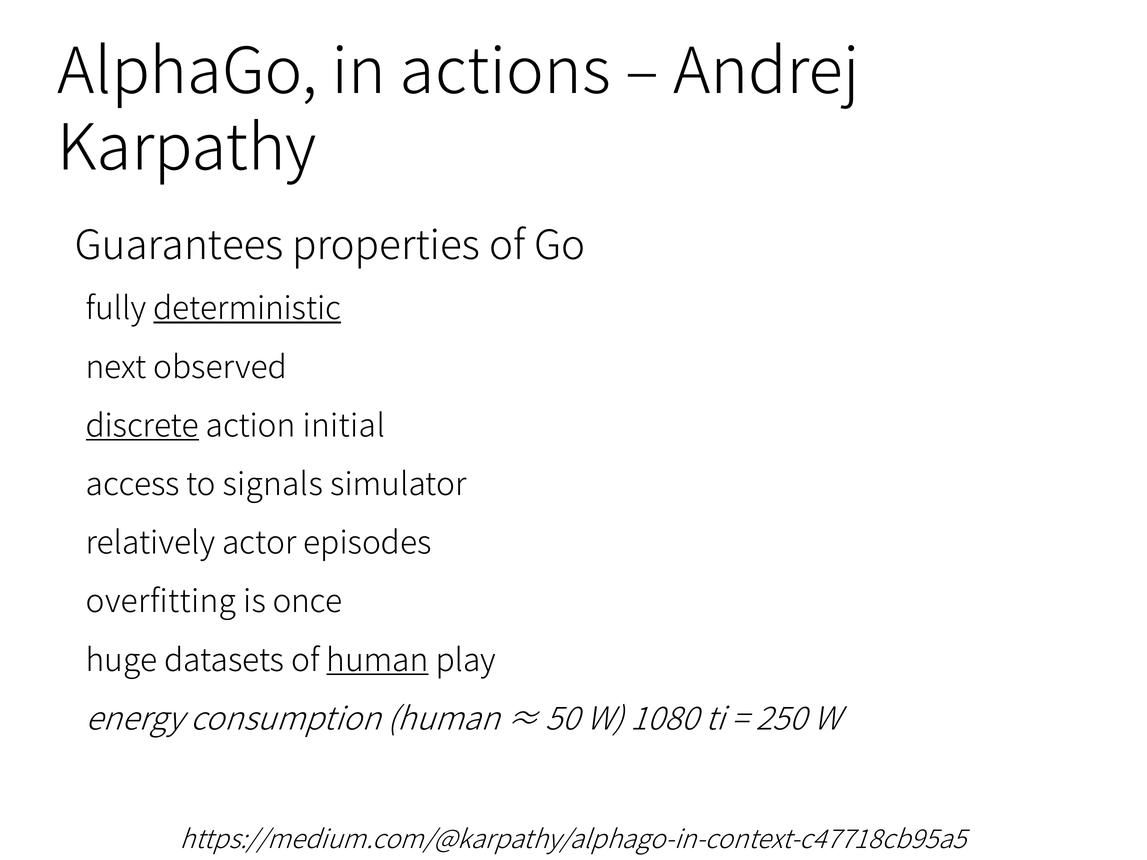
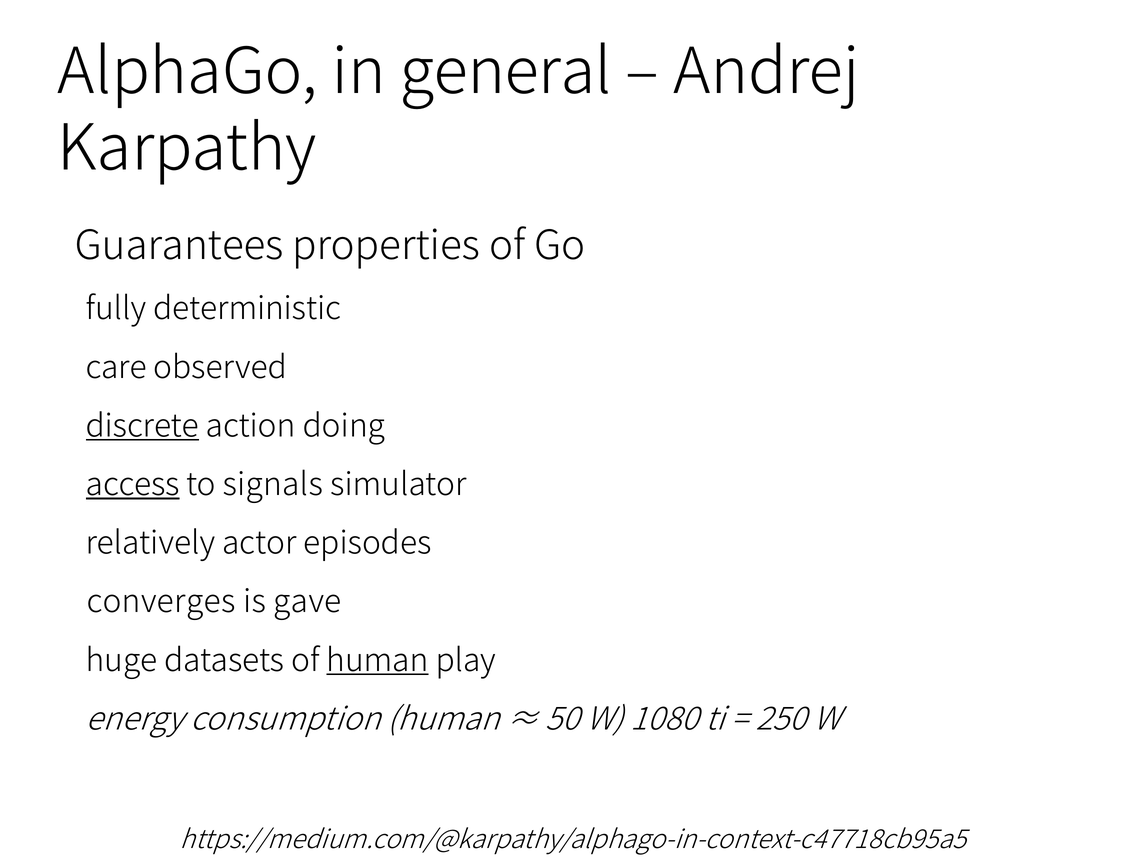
actions: actions -> general (506, 72)
deterministic underline: present -> none (247, 309)
next: next -> care (116, 368)
initial: initial -> doing (344, 426)
access underline: none -> present (133, 485)
overfitting: overfitting -> converges (161, 602)
once: once -> gave (307, 602)
